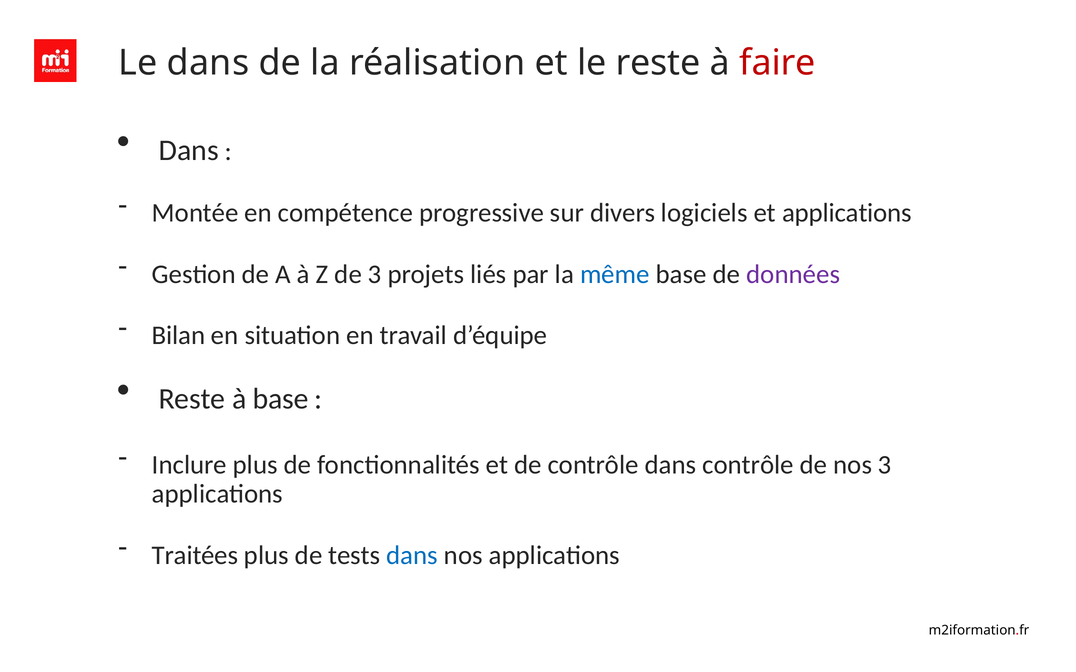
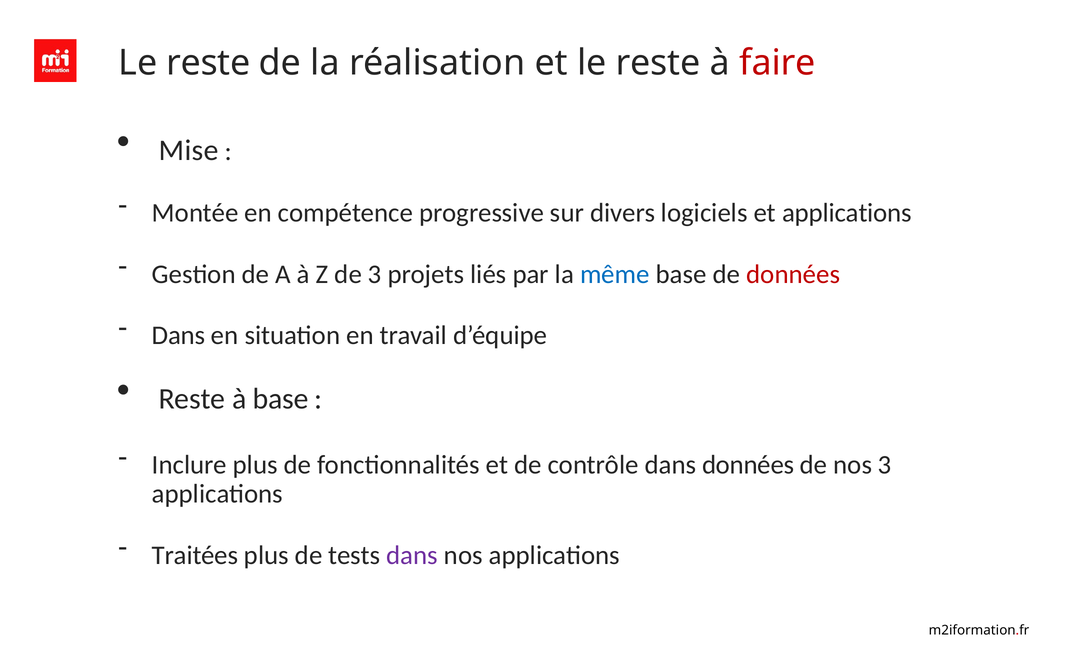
dans: dans -> reste (208, 63)
Dans: Dans -> Mise (189, 151)
données colour: purple -> red (793, 274)
Bilan: Bilan -> Dans (179, 336)
dans contrôle: contrôle -> données (748, 465)
dans colour: blue -> purple (412, 556)
